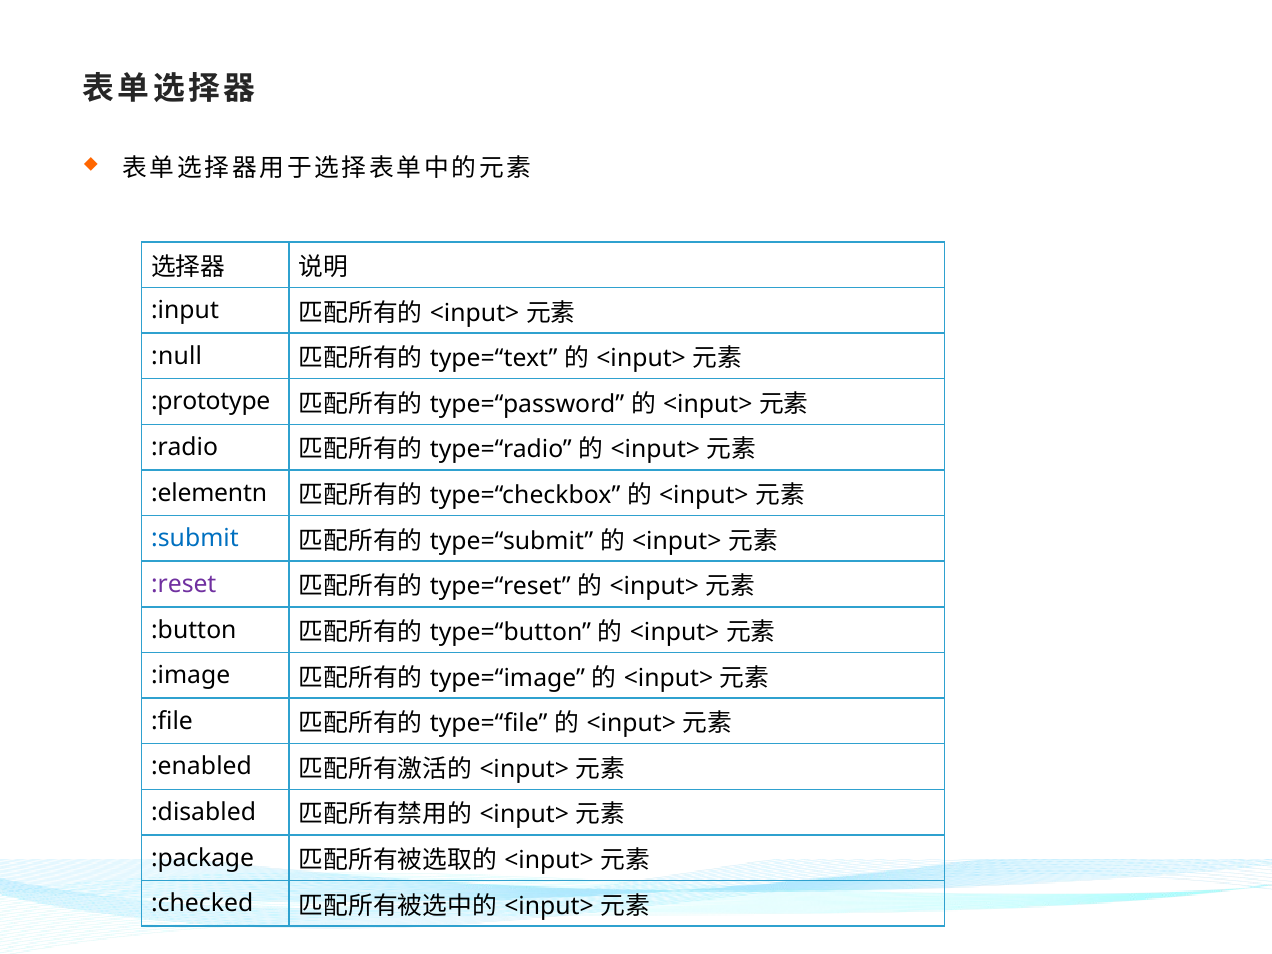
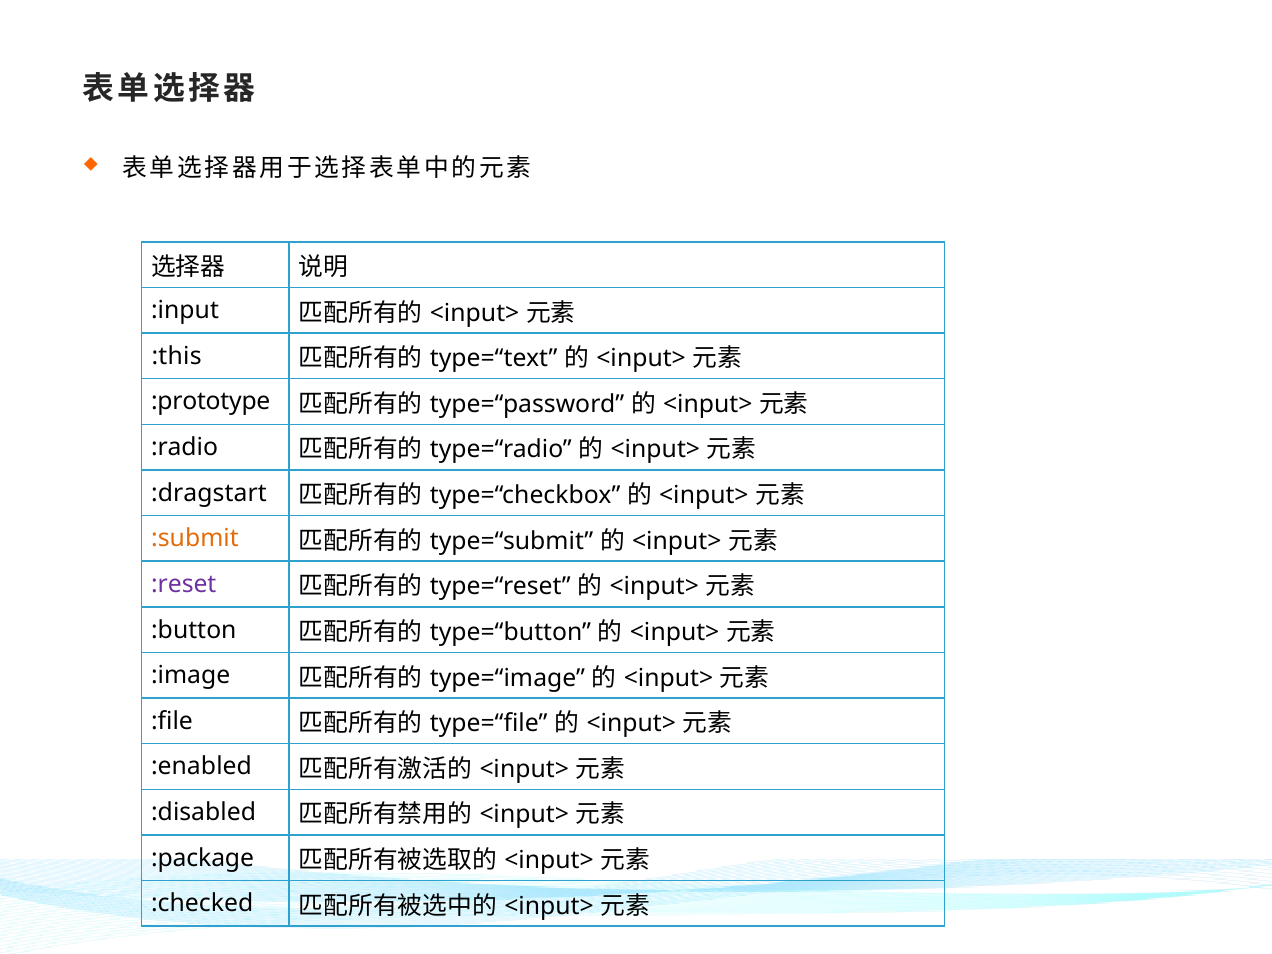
:null: :null -> :this (177, 356)
:elementn: :elementn -> :dragstart (209, 493)
:submit colour: blue -> orange (195, 539)
